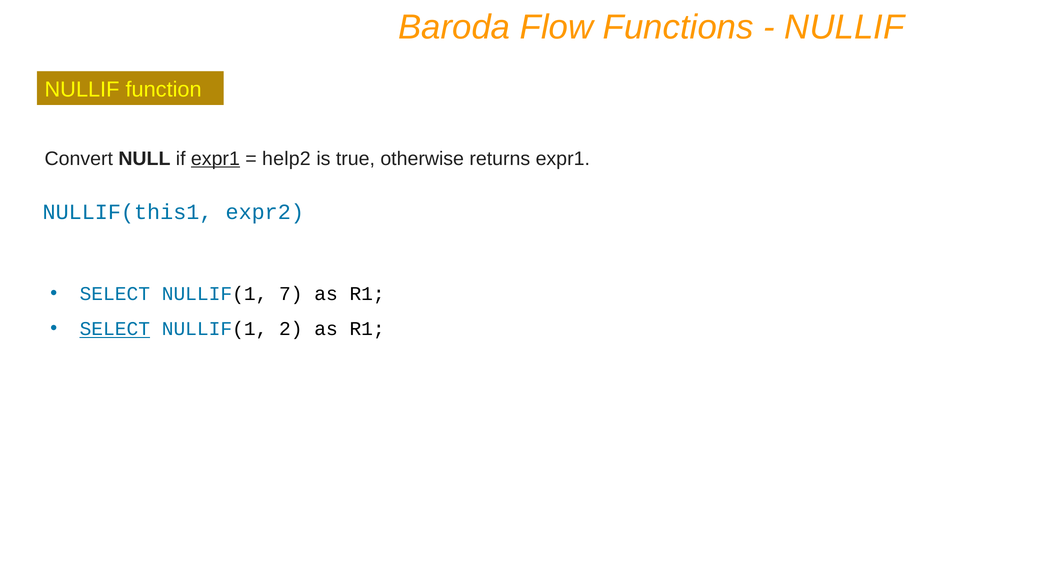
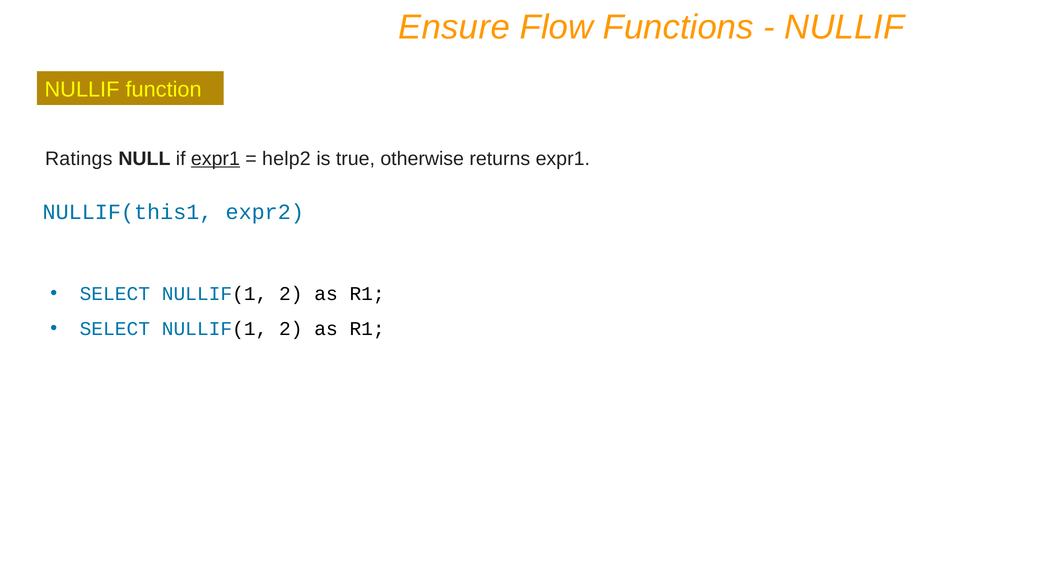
Baroda: Baroda -> Ensure (454, 27)
Convert: Convert -> Ratings (79, 159)
7: 7 -> 2 (291, 294)
SELECT underline: present -> none (115, 329)
